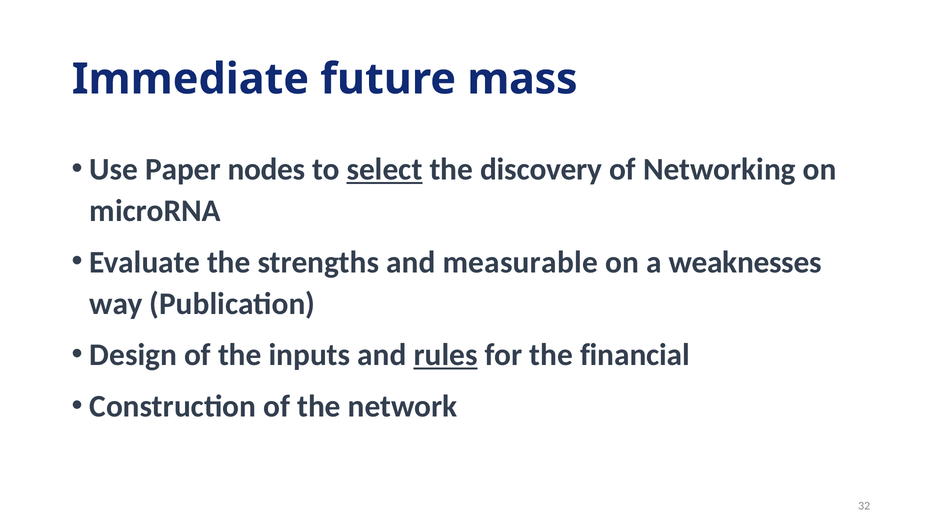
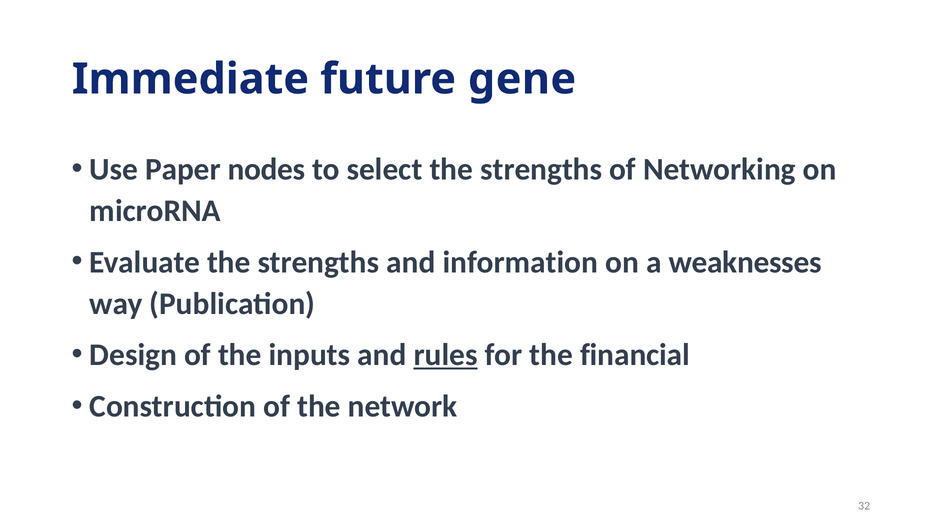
mass: mass -> gene (522, 79)
select underline: present -> none (385, 169)
discovery: discovery -> strengths (541, 169)
measurable: measurable -> information (520, 262)
